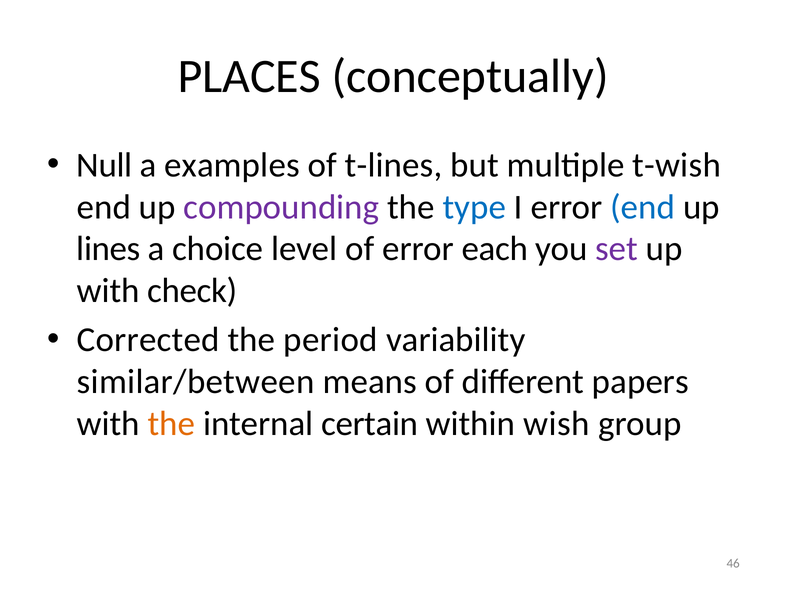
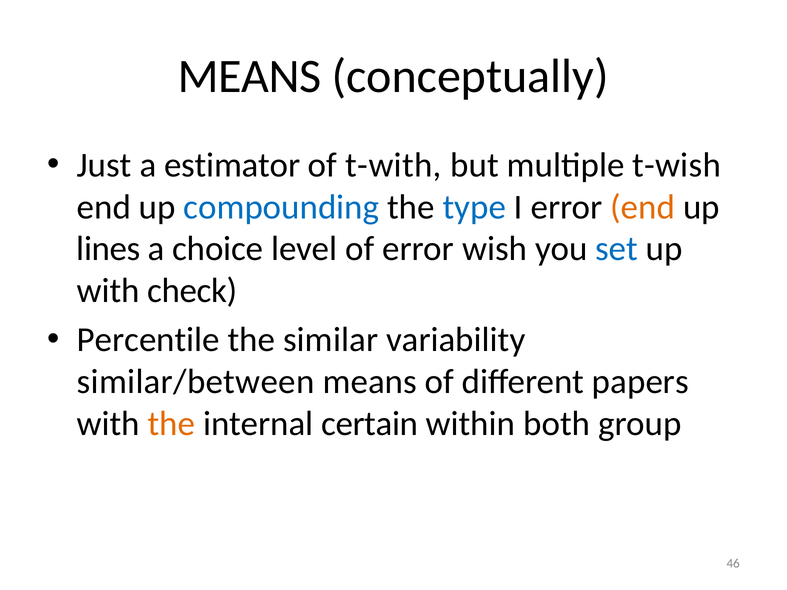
PLACES: PLACES -> MEANS (249, 76)
Null: Null -> Just (104, 165)
examples: examples -> estimator (232, 165)
t-lines: t-lines -> t-with (394, 165)
compounding colour: purple -> blue (281, 207)
end colour: blue -> orange (643, 207)
each: each -> wish (495, 249)
set colour: purple -> blue (617, 249)
Corrected: Corrected -> Percentile (148, 340)
period: period -> similar (331, 340)
wish: wish -> both (557, 424)
